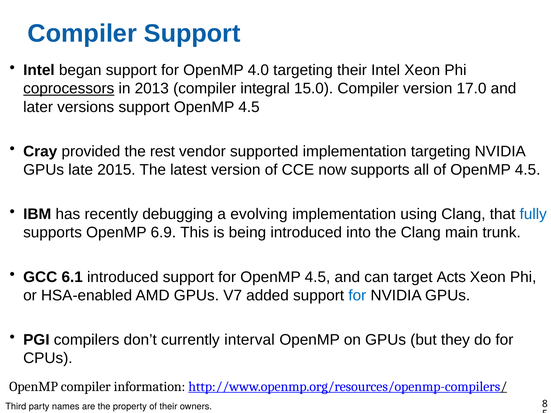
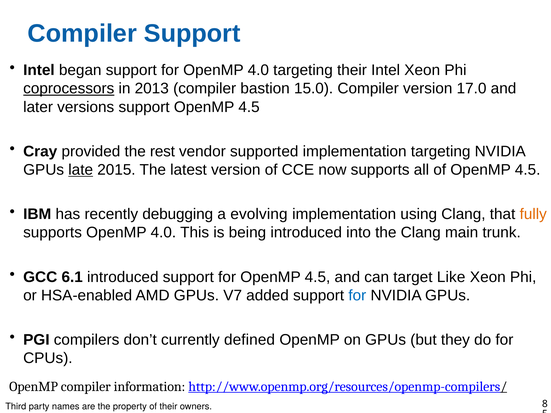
integral: integral -> bastion (265, 89)
late underline: none -> present (81, 170)
fully colour: blue -> orange (533, 214)
supports OpenMP 6.9: 6.9 -> 4.0 (163, 233)
Acts: Acts -> Like (451, 277)
interval: interval -> defined (250, 340)
